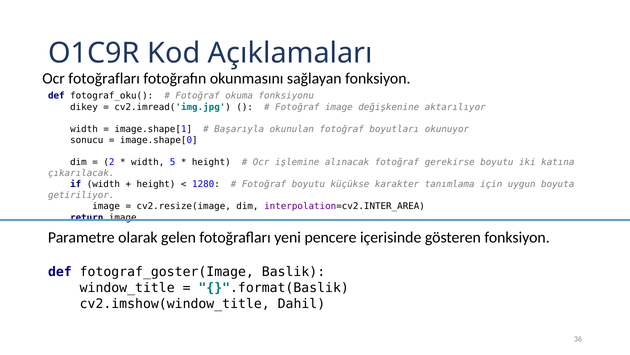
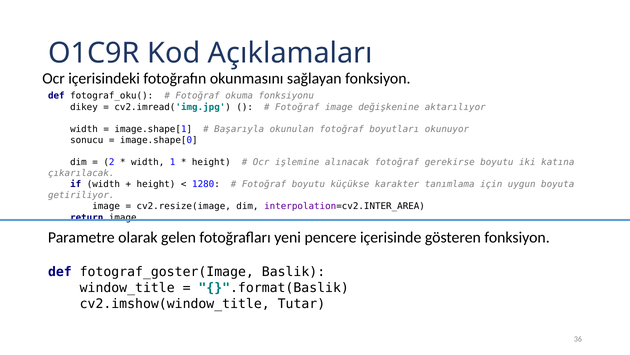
Ocr fotoğrafları: fotoğrafları -> içerisindeki (104, 78)
5: 5 -> 1 (173, 162)
Dahil: Dahil -> Tutar (301, 303)
